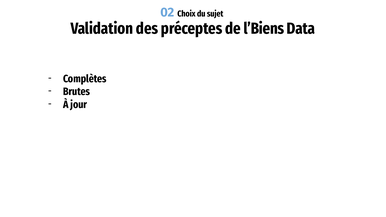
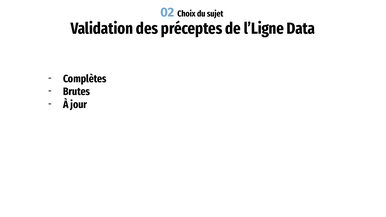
l’Biens: l’Biens -> l’Ligne (264, 29)
